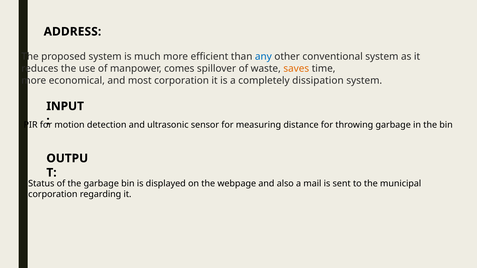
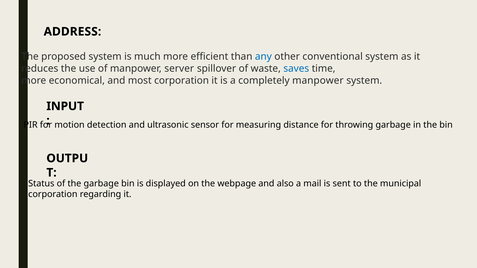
comes: comes -> server (179, 69)
saves colour: orange -> blue (296, 69)
completely dissipation: dissipation -> manpower (318, 81)
